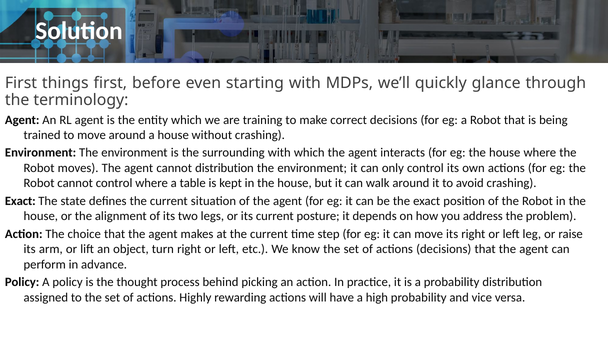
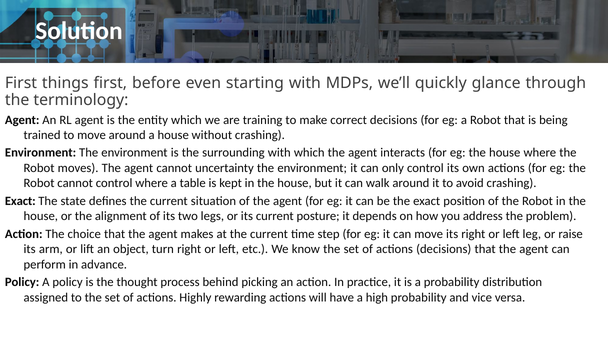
cannot distribution: distribution -> uncertainty (224, 168)
